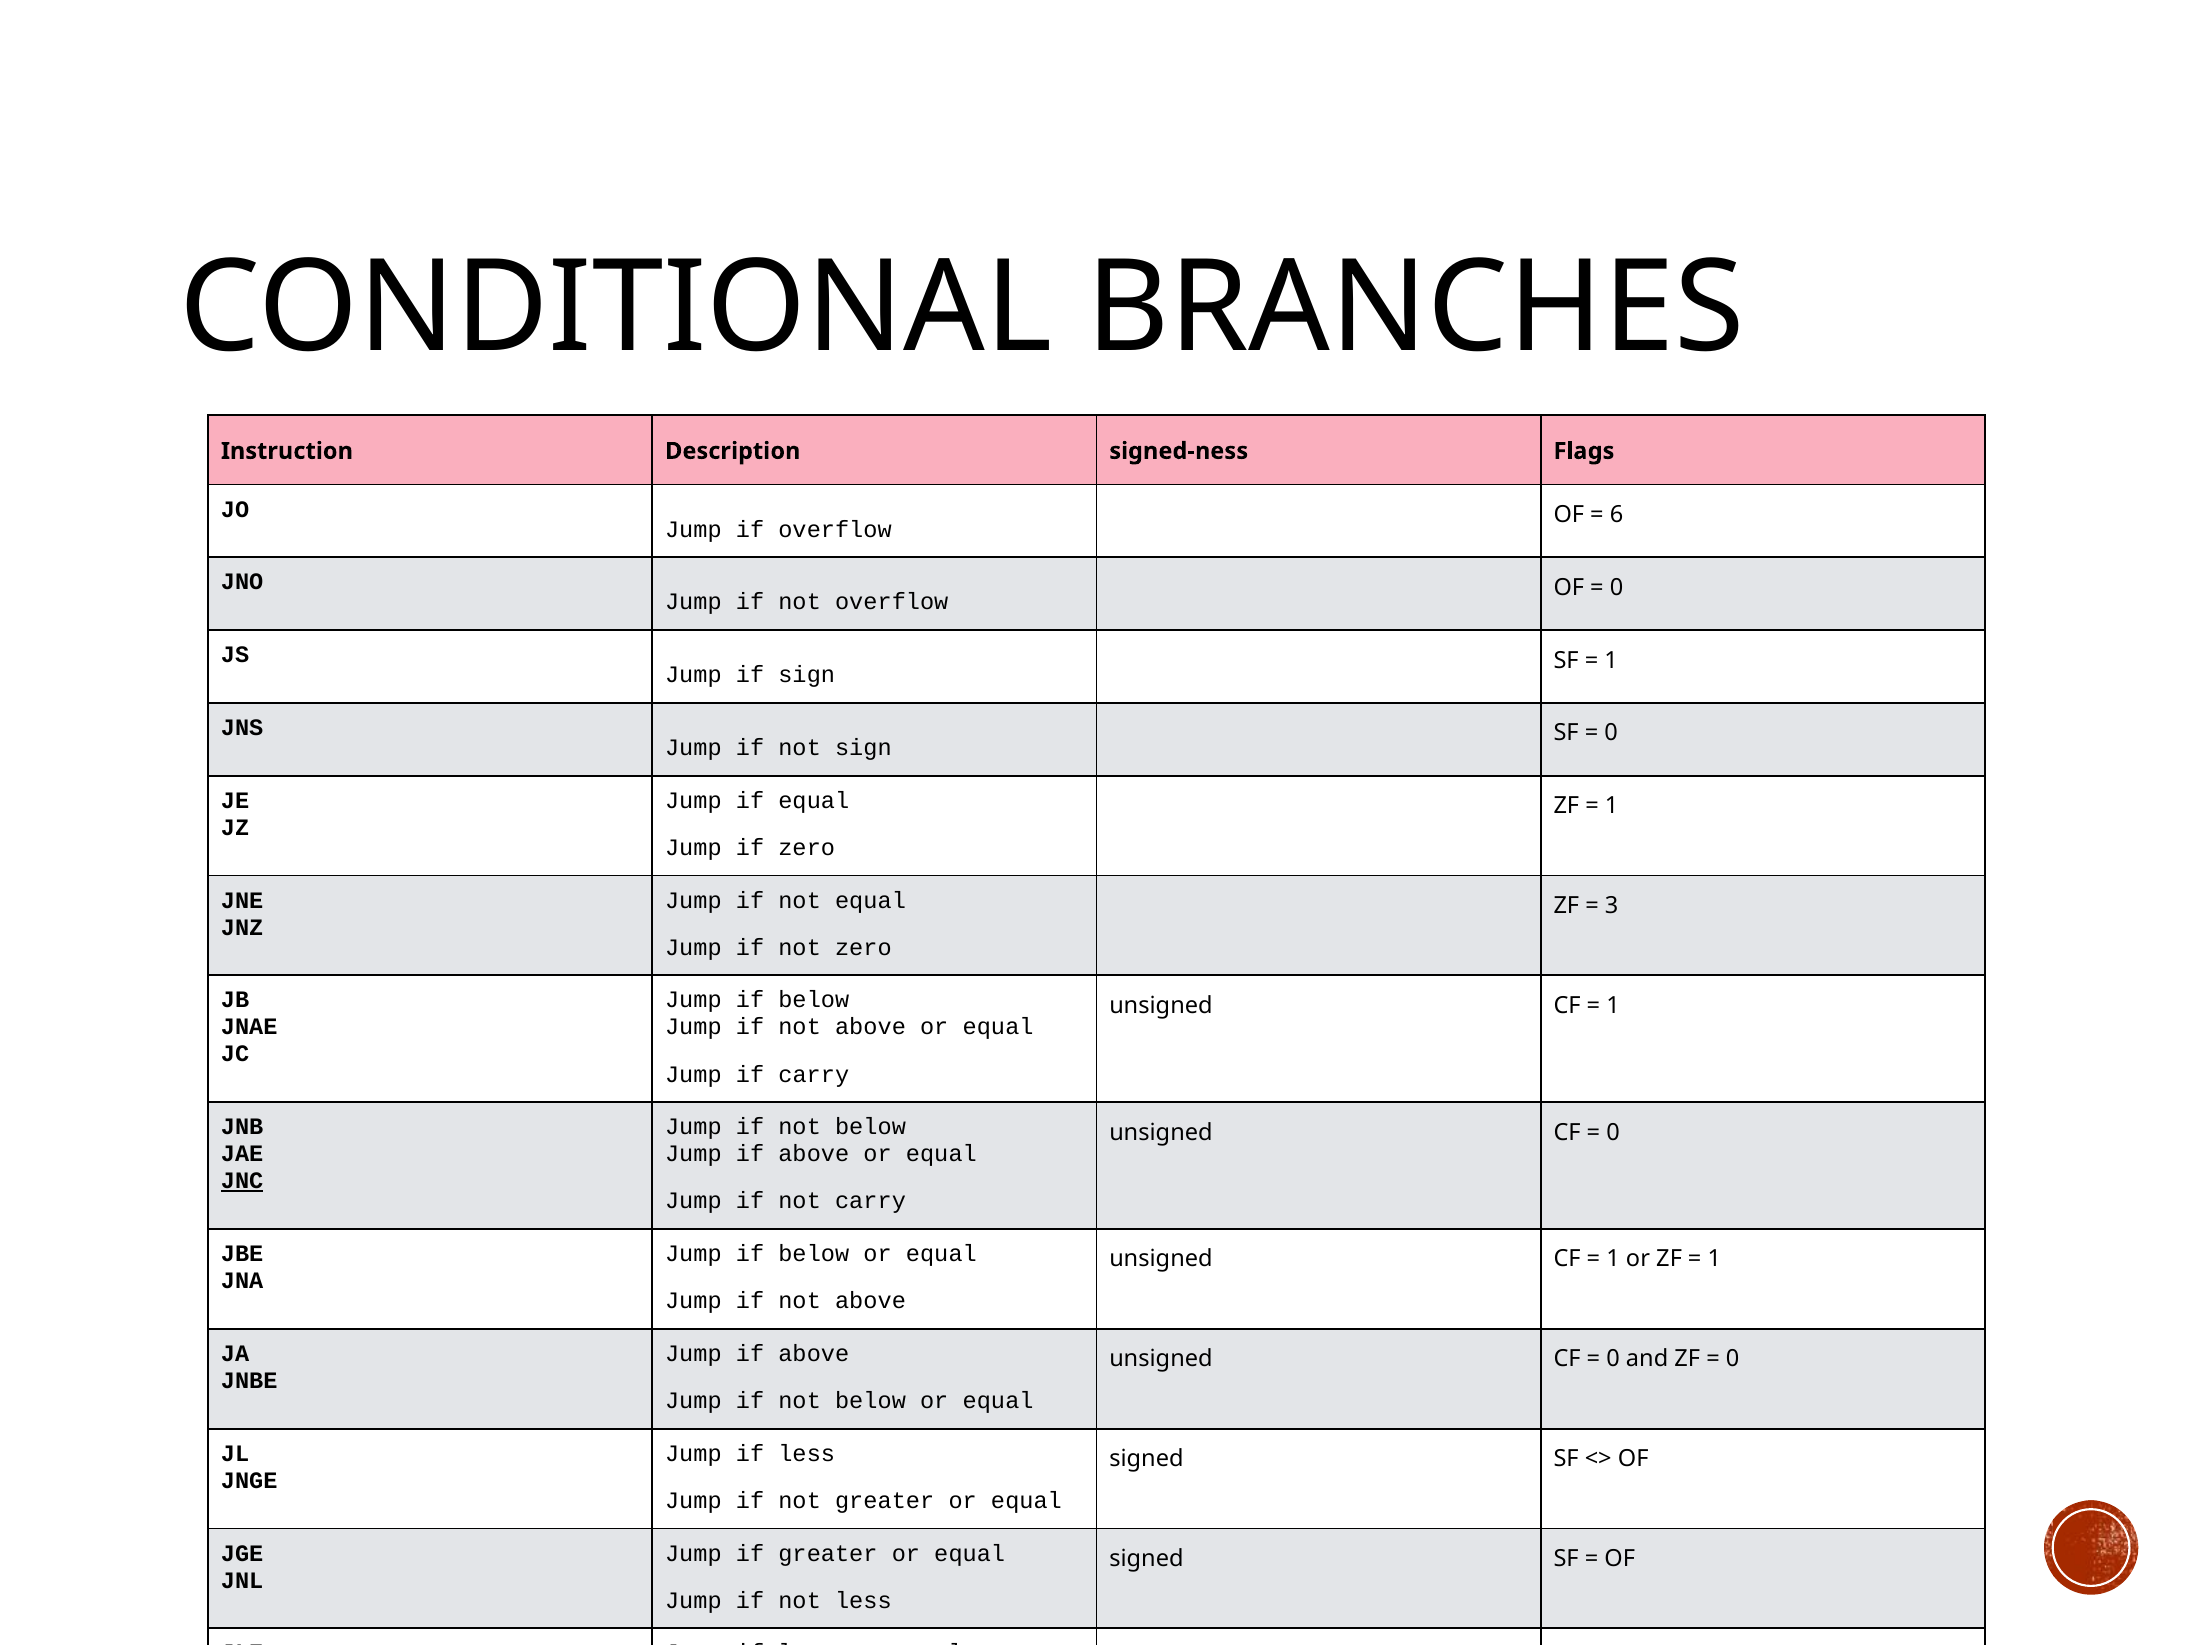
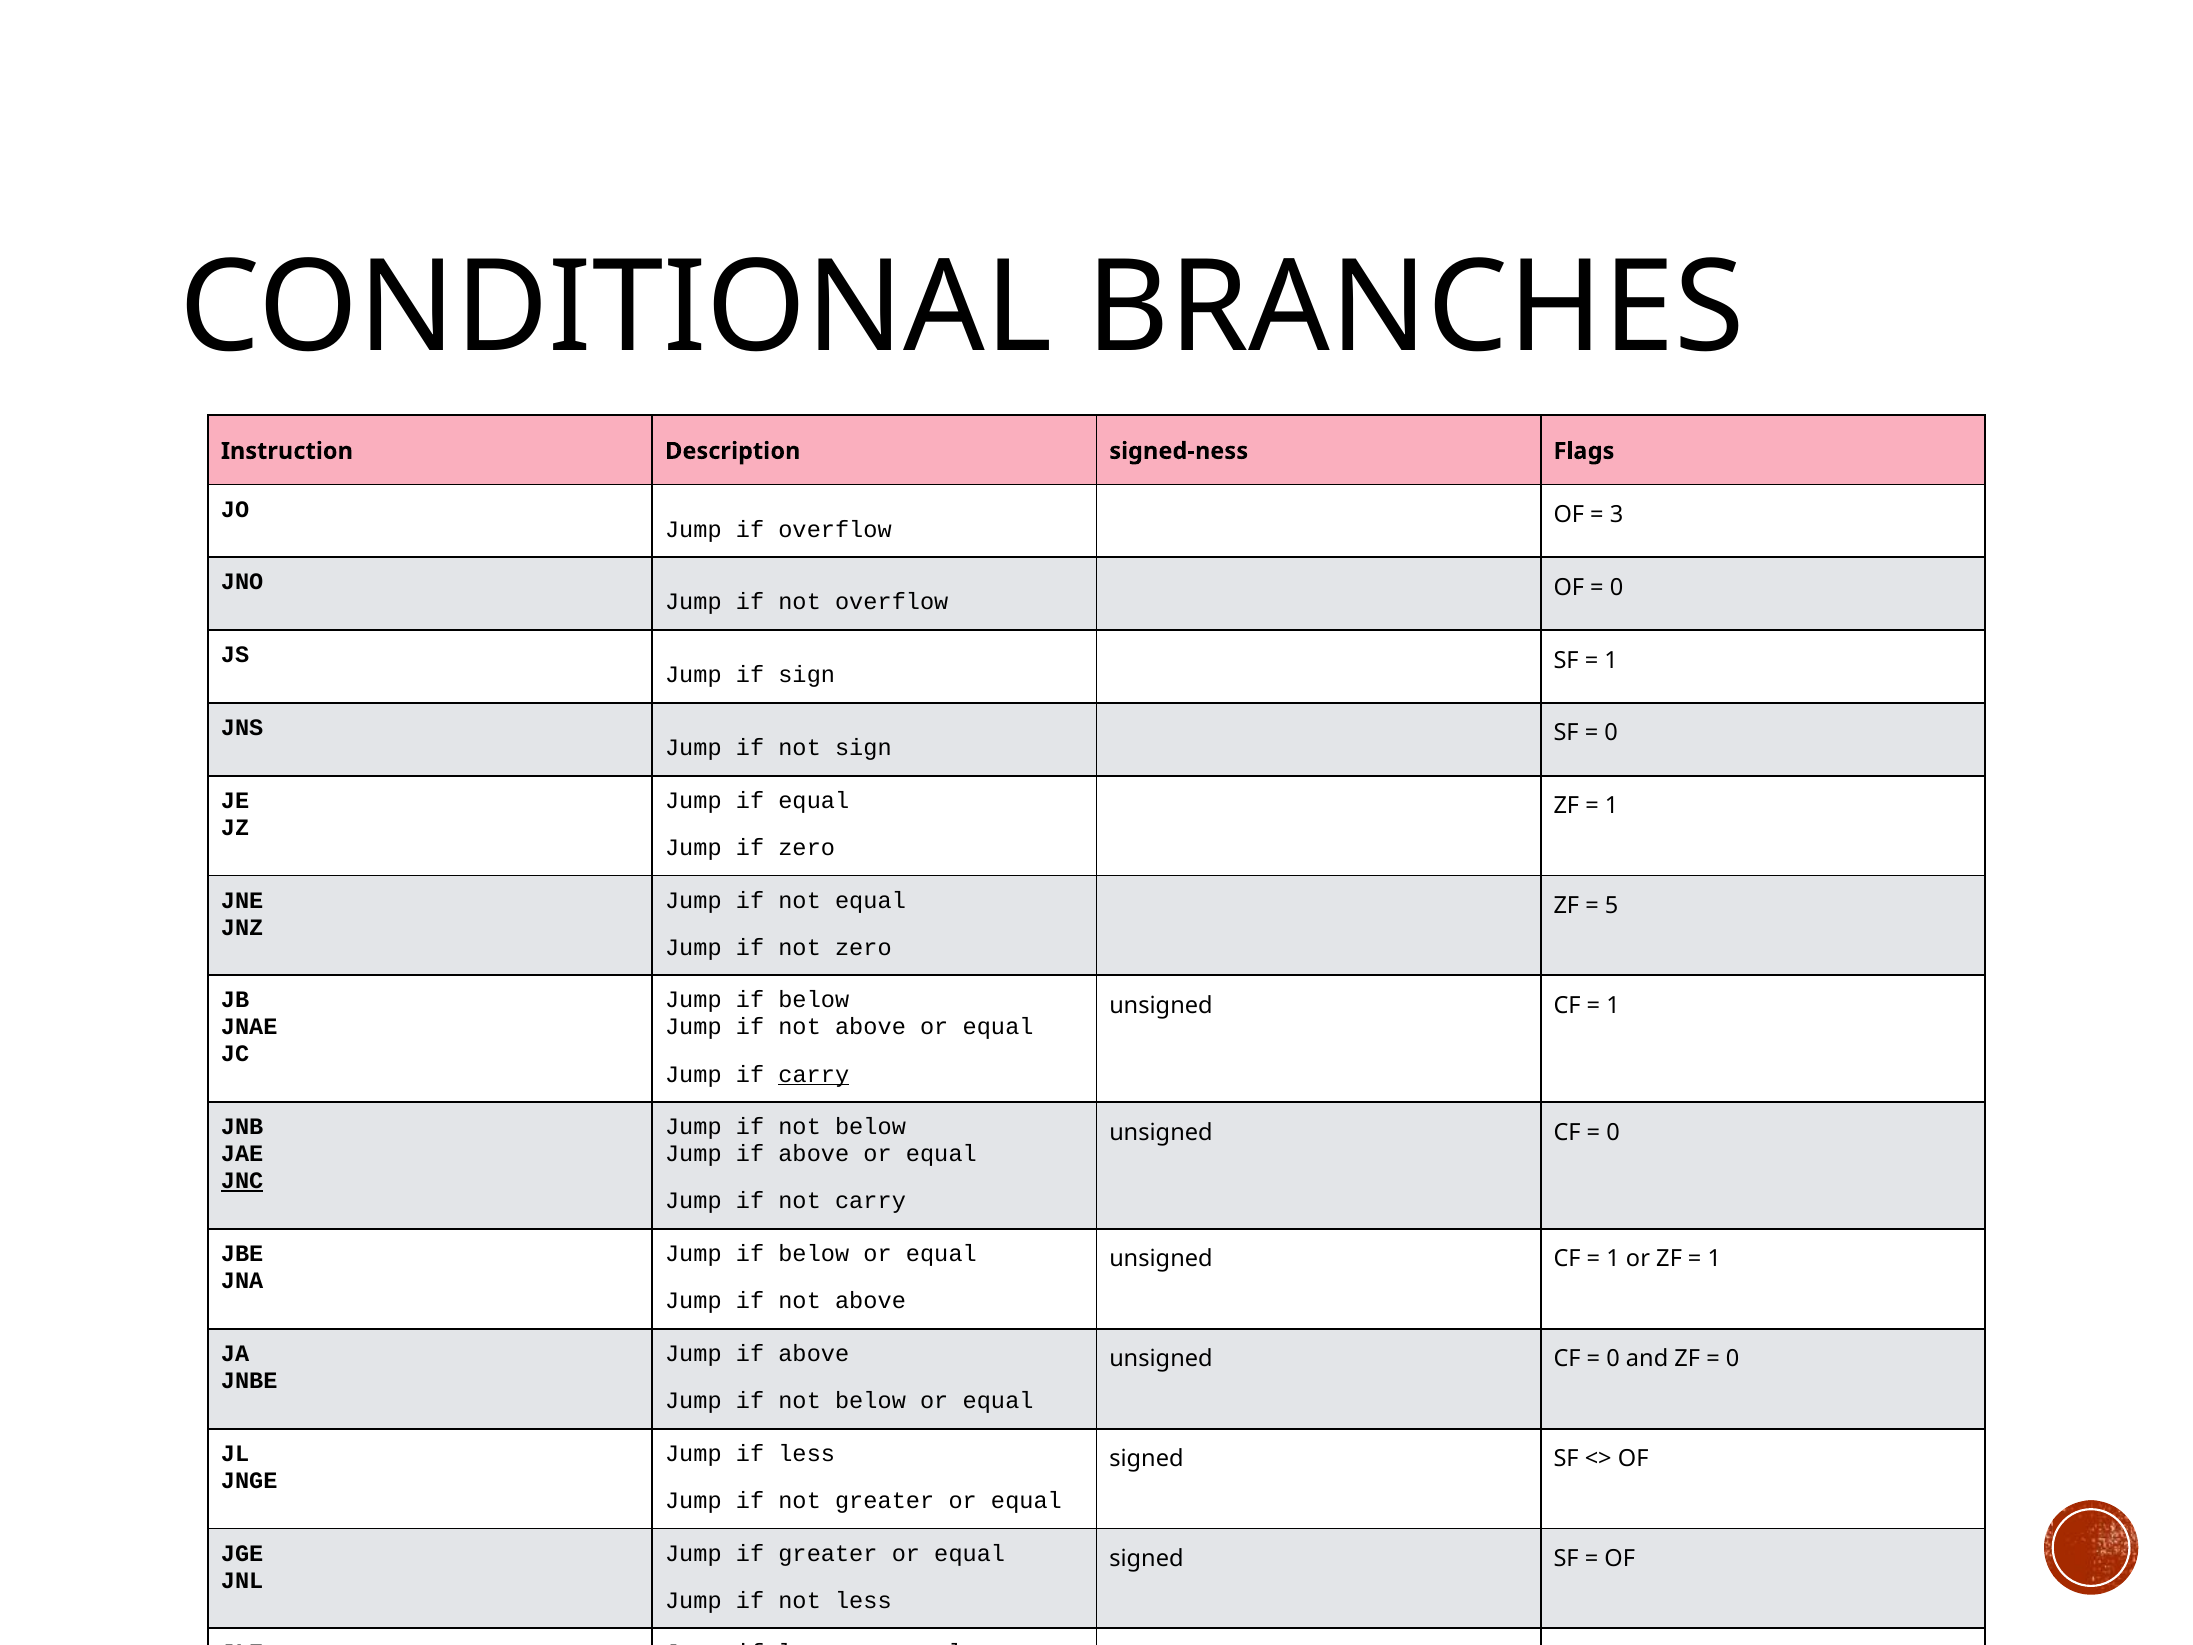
6: 6 -> 3 (1617, 515)
3: 3 -> 5 (1612, 906)
carry underline: none -> present (814, 1074)
